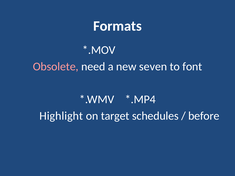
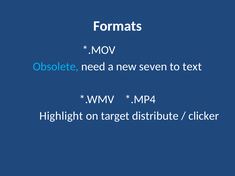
Obsolete colour: pink -> light blue (56, 67)
font: font -> text (192, 67)
schedules: schedules -> distribute (155, 116)
before: before -> clicker (204, 116)
